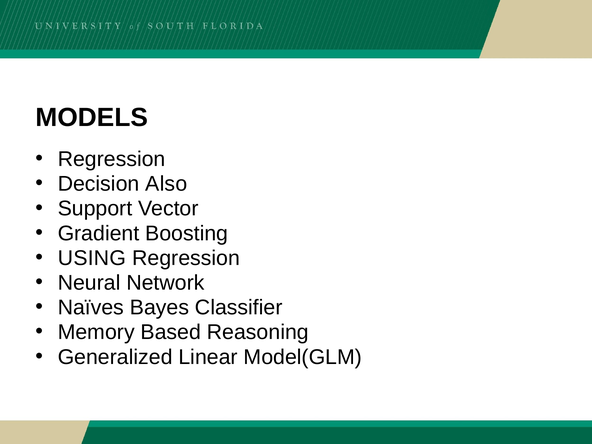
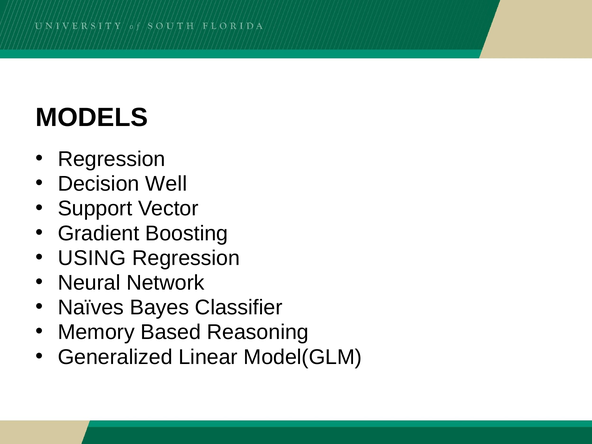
Also: Also -> Well (166, 184)
